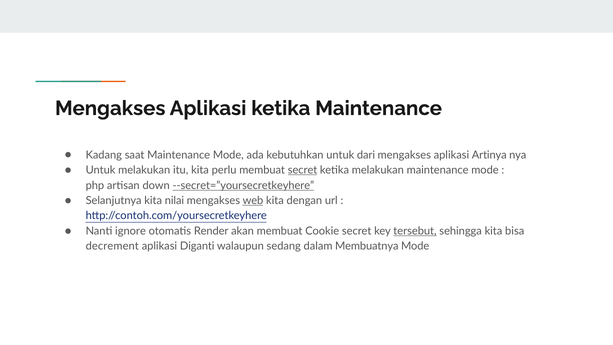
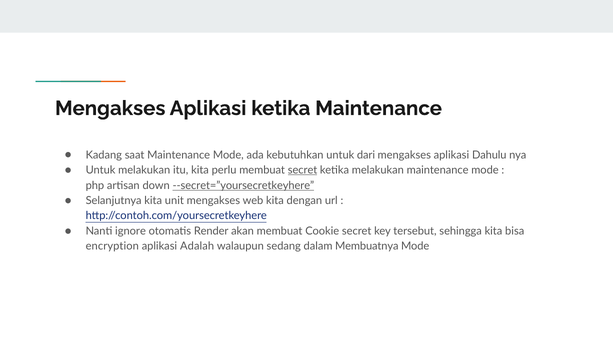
Artinya: Artinya -> Dahulu (489, 155)
nilai: nilai -> unit (174, 200)
web underline: present -> none (253, 200)
tersebut underline: present -> none (415, 231)
decrement: decrement -> encryption (112, 246)
Diganti: Diganti -> Adalah (197, 246)
